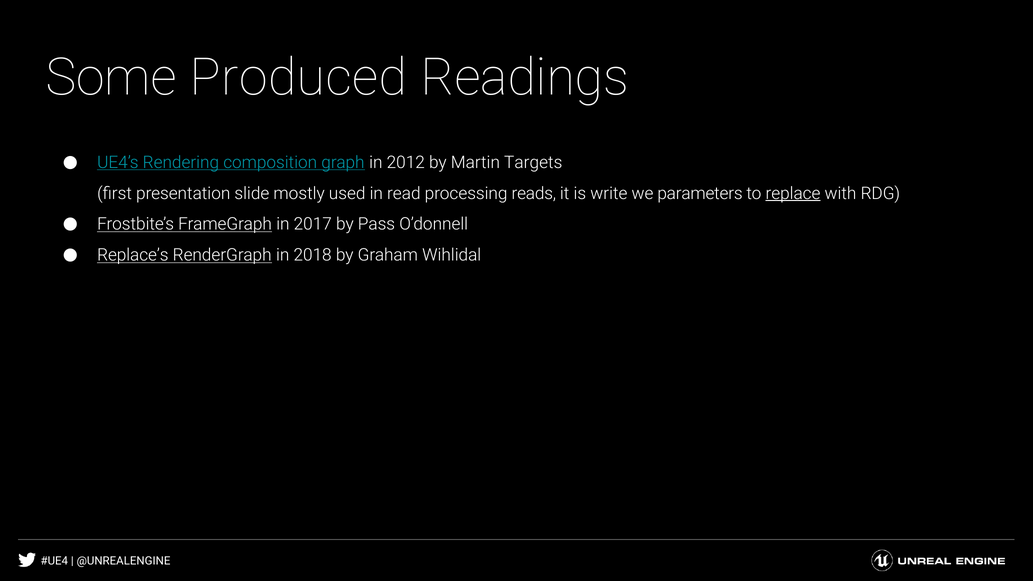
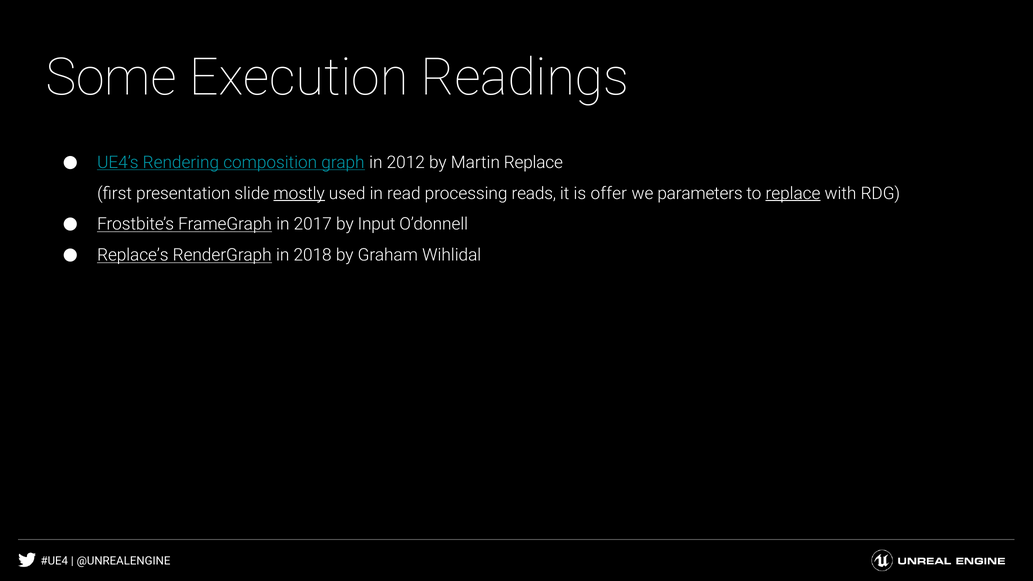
Produced: Produced -> Execution (299, 78)
Martin Targets: Targets -> Replace (533, 162)
mostly underline: none -> present (299, 193)
write: write -> offer (609, 193)
Pass: Pass -> Input (377, 224)
